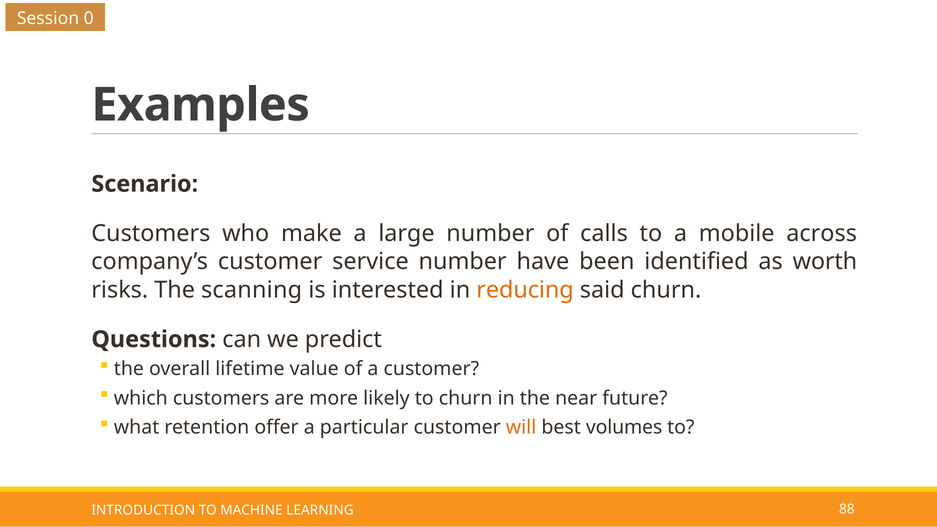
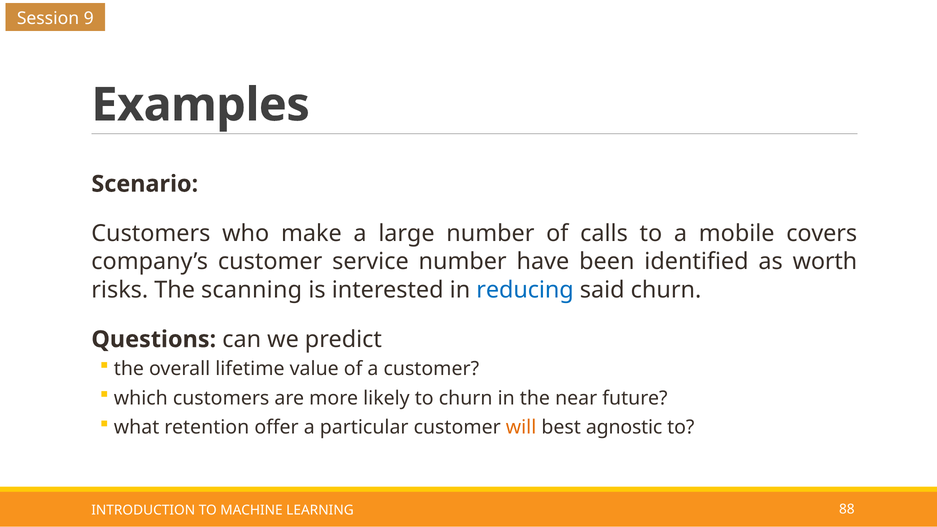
0: 0 -> 9 (89, 18)
across: across -> covers (822, 234)
reducing colour: orange -> blue (525, 290)
volumes: volumes -> agnostic (624, 427)
